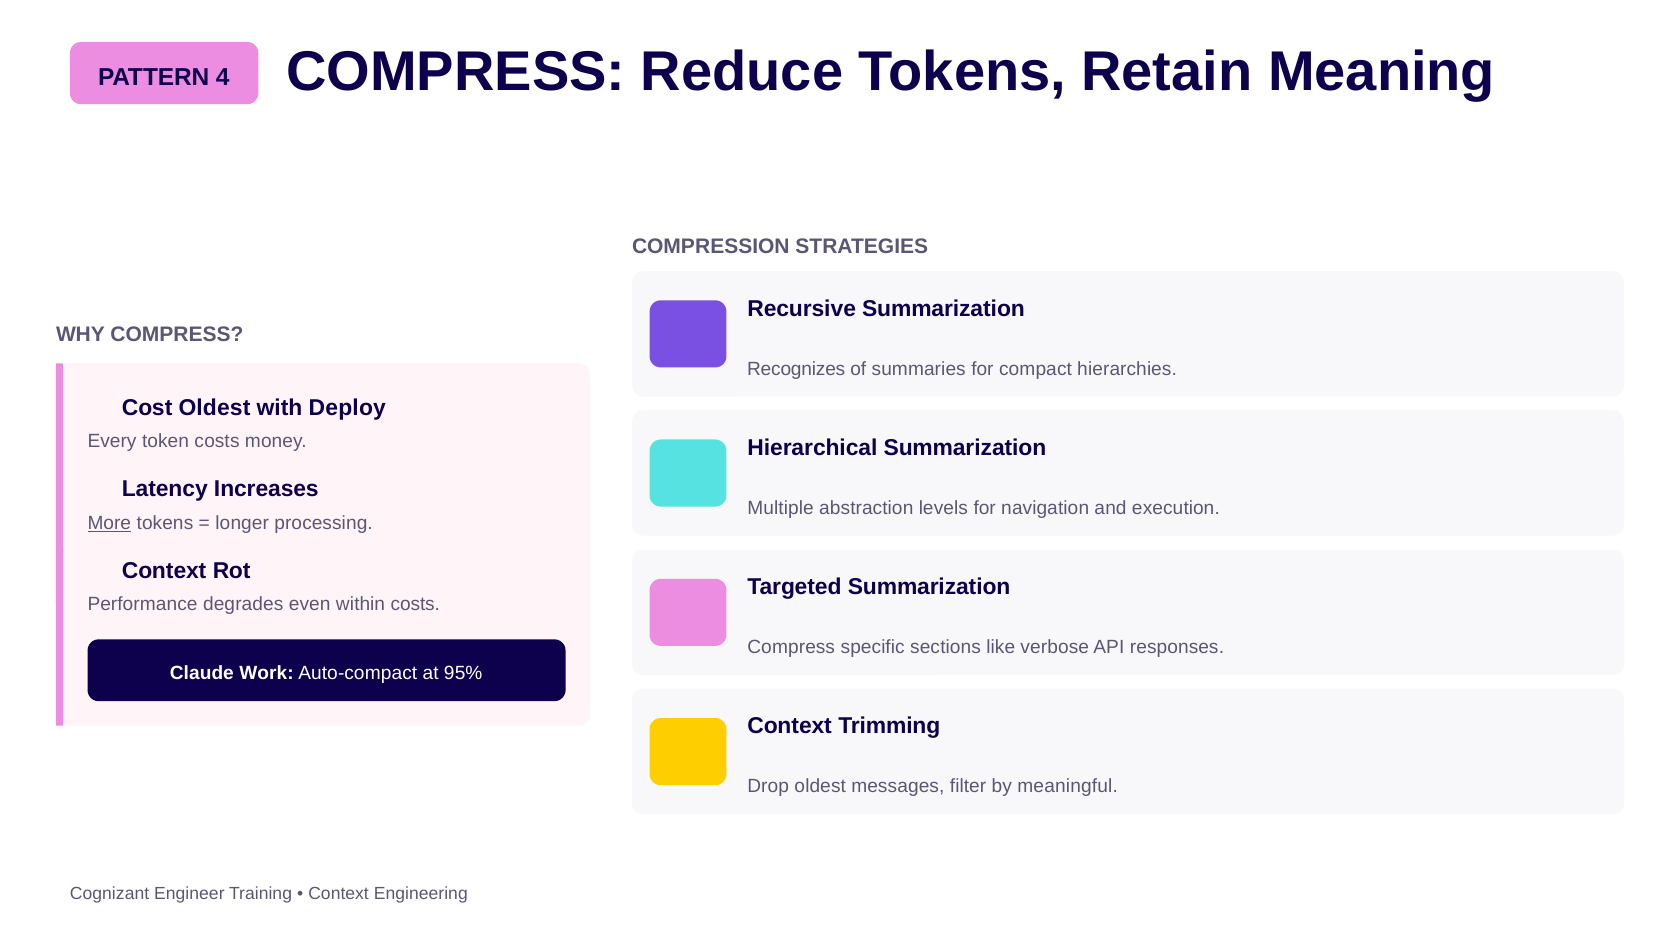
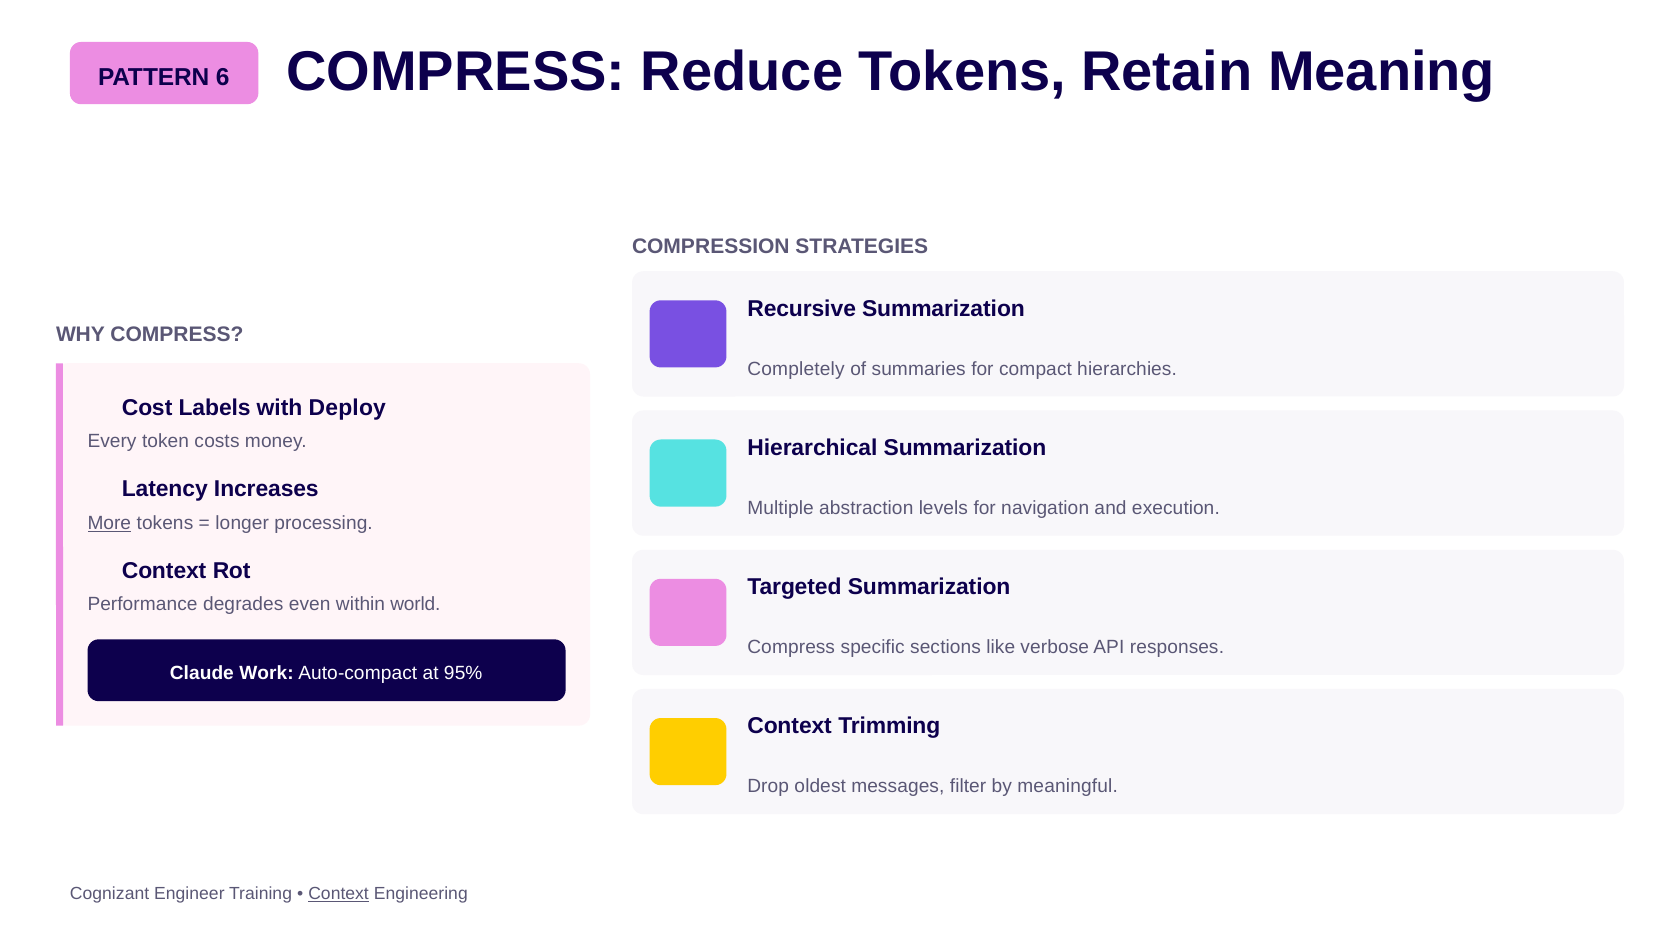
4: 4 -> 6 (223, 77)
Recognizes: Recognizes -> Completely (796, 369)
Cost Oldest: Oldest -> Labels (215, 408)
within costs: costs -> world (415, 605)
Context underline: none -> present (339, 894)
